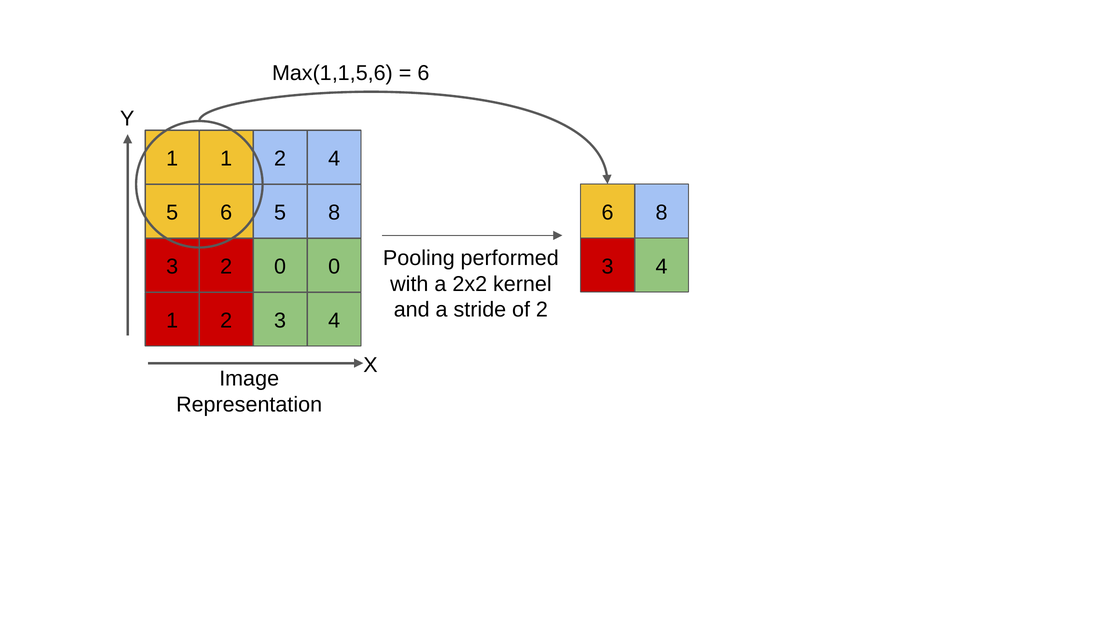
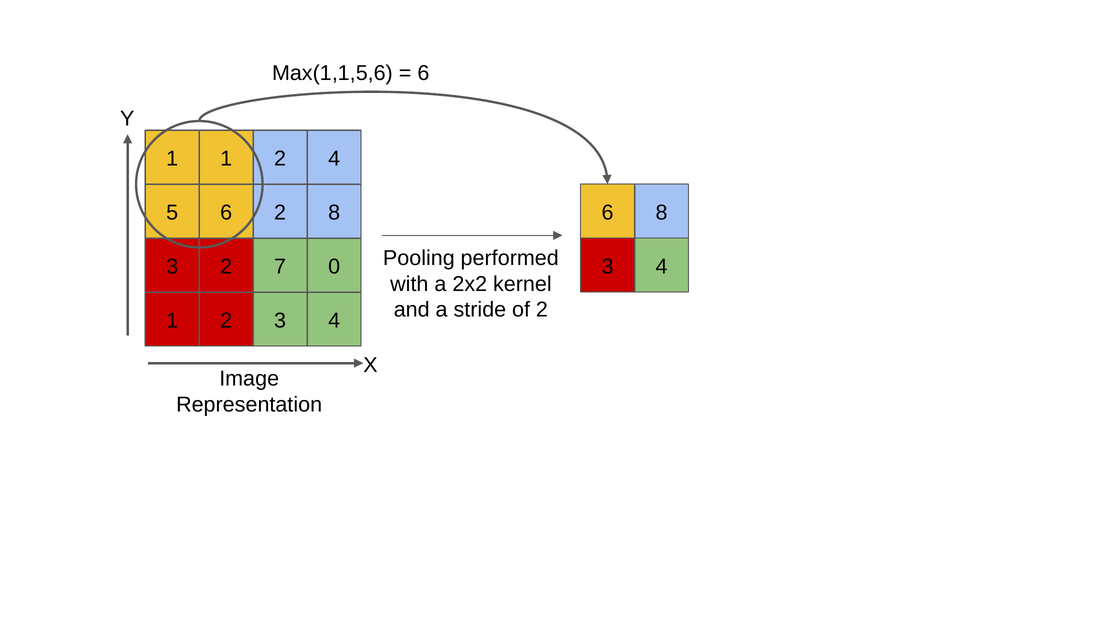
6 5: 5 -> 2 (280, 213)
2 0: 0 -> 7 (280, 267)
